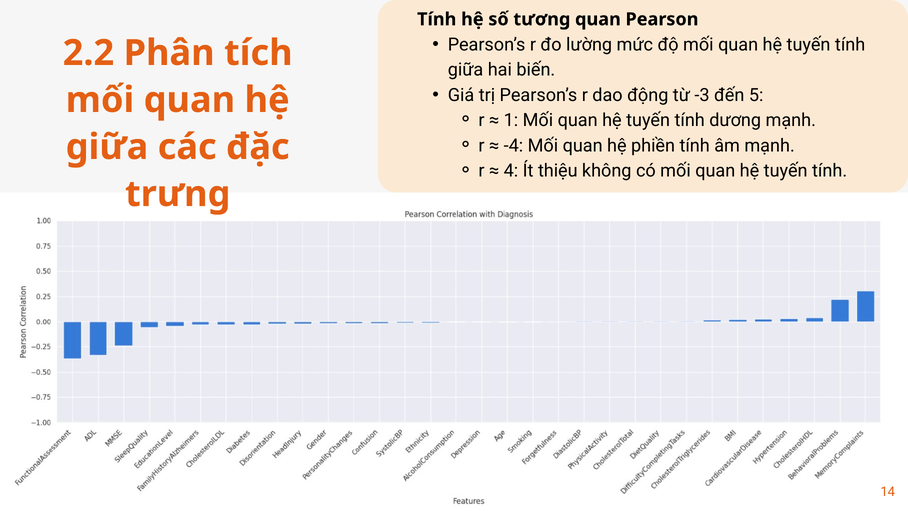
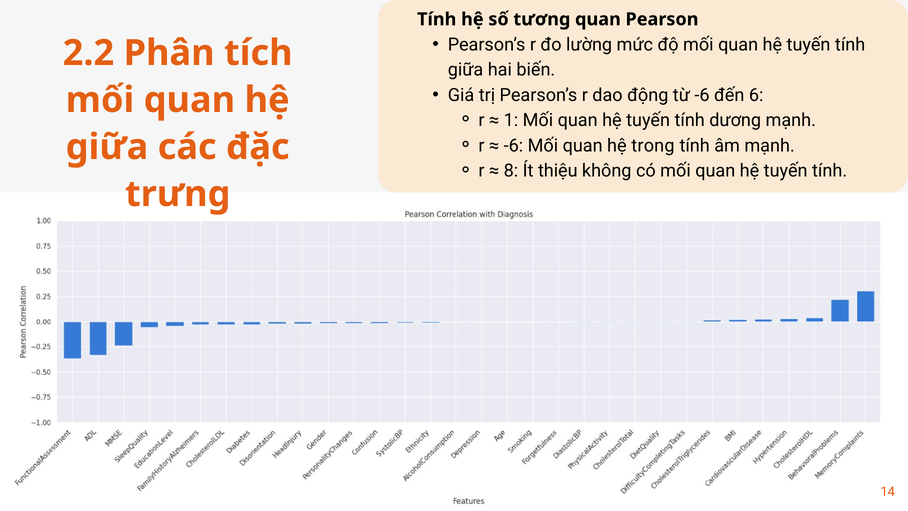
từ -3: -3 -> -6 (702, 95)
5: 5 -> 6 (756, 95)
-4: -4 -> -6 (513, 146)
phiền: phiền -> trong (653, 146)
4: 4 -> 8 (511, 171)
